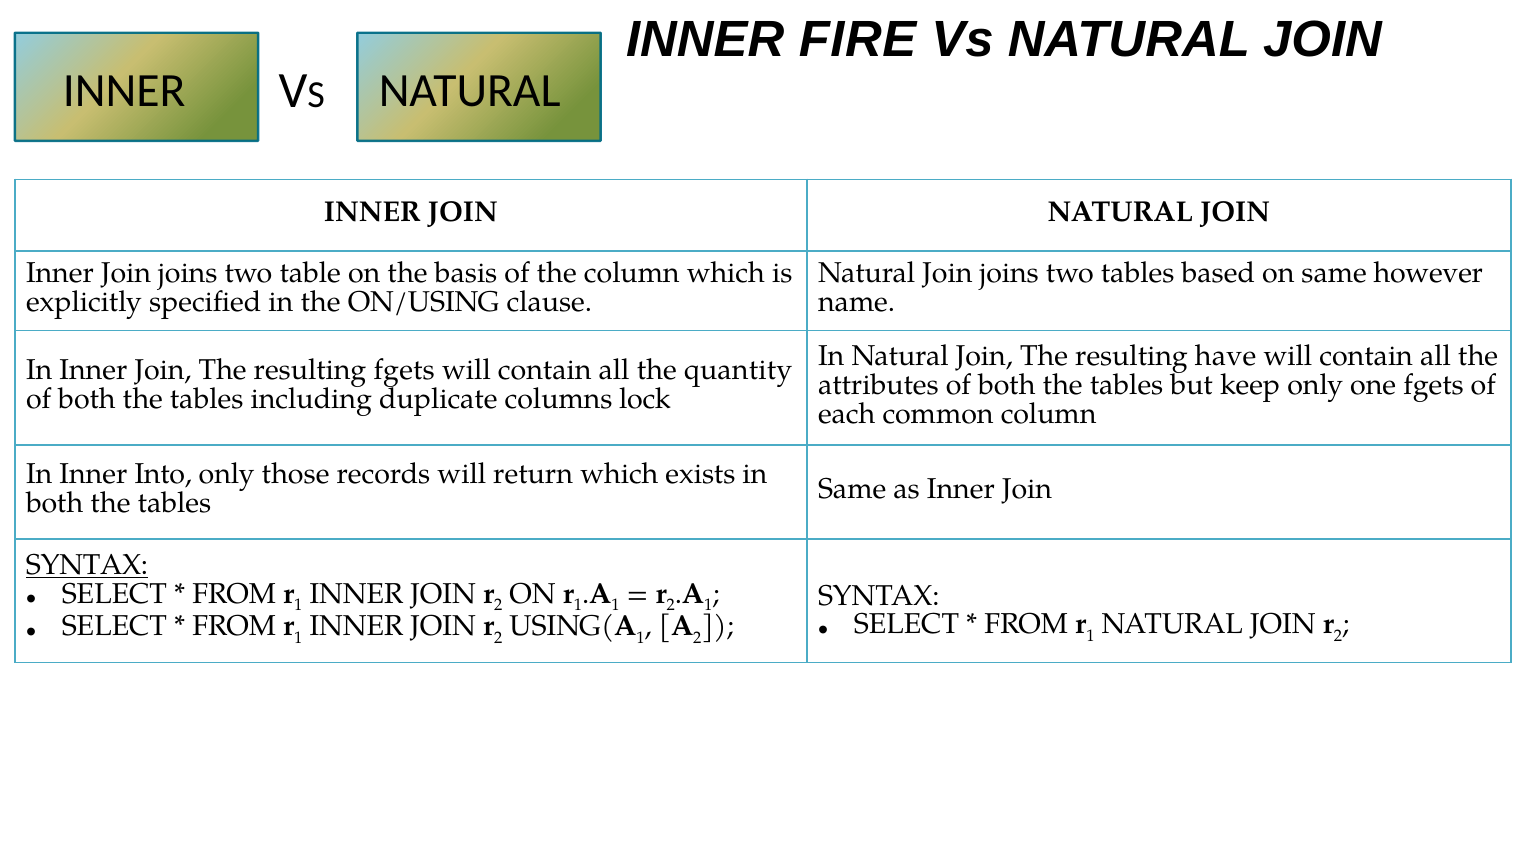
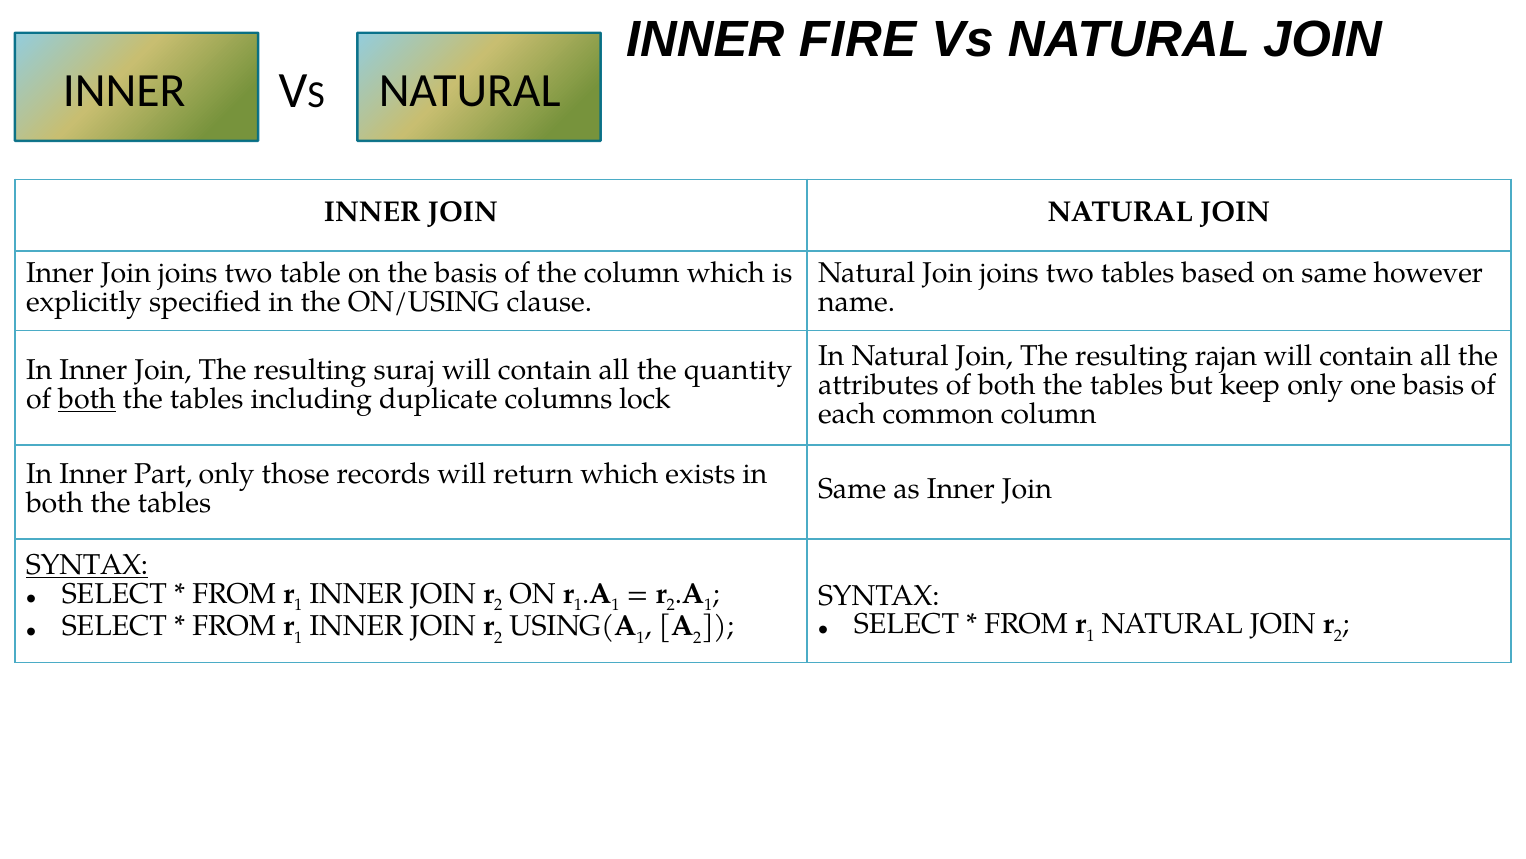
have: have -> rajan (1226, 356)
resulting fgets: fgets -> suraj (404, 370)
one fgets: fgets -> basis (1434, 385)
both underline: none -> present (87, 399)
Into: Into -> Part (163, 474)
